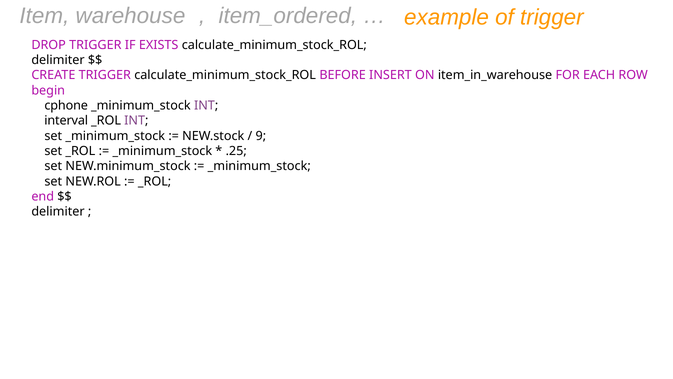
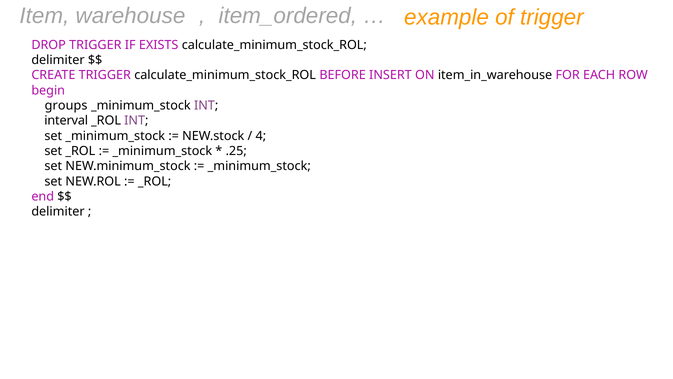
cphone: cphone -> groups (66, 105)
9: 9 -> 4 (261, 136)
